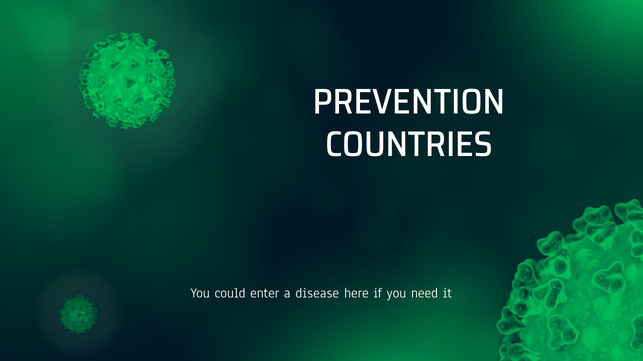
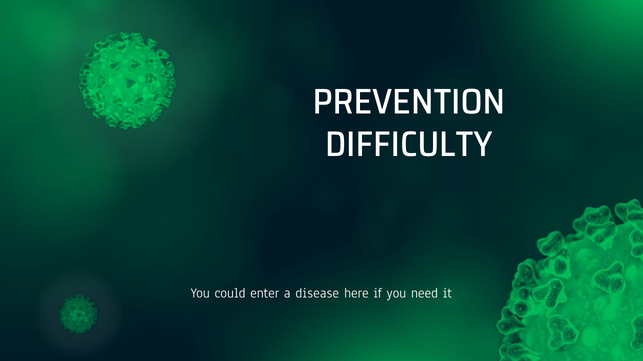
COUNTRIES: COUNTRIES -> DIFFICULTY (409, 145)
